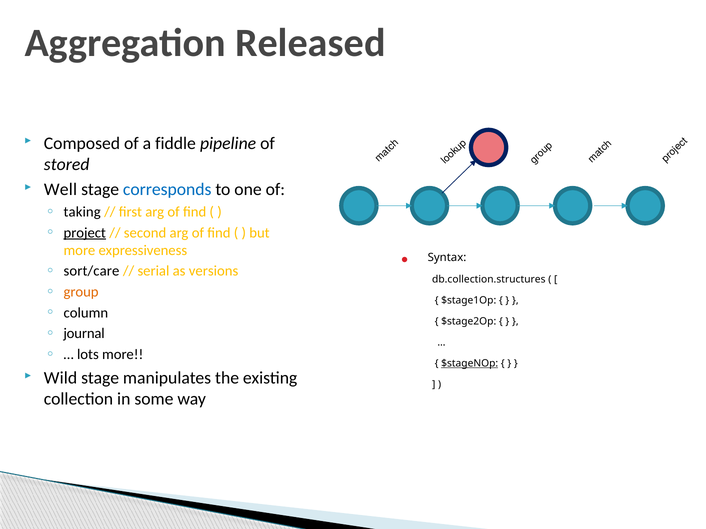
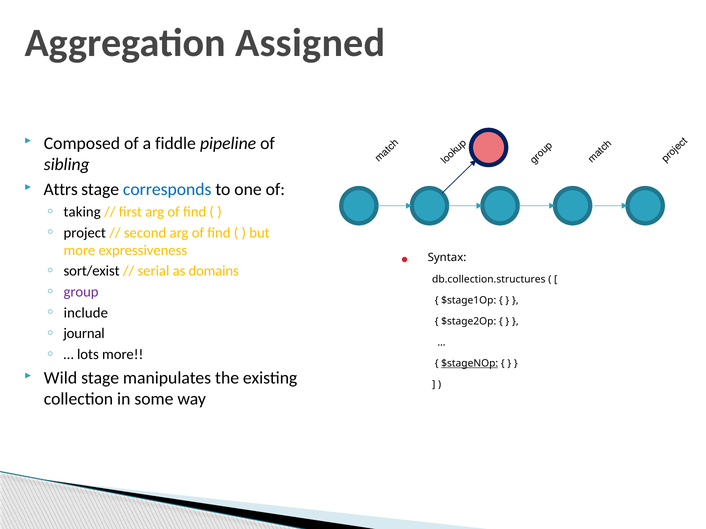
Released: Released -> Assigned (310, 43)
stored: stored -> sibling (67, 165)
Well: Well -> Attrs (61, 190)
project underline: present -> none (85, 233)
sort/care: sort/care -> sort/exist (92, 271)
versions: versions -> domains (214, 271)
group colour: orange -> purple (81, 292)
column: column -> include (86, 313)
